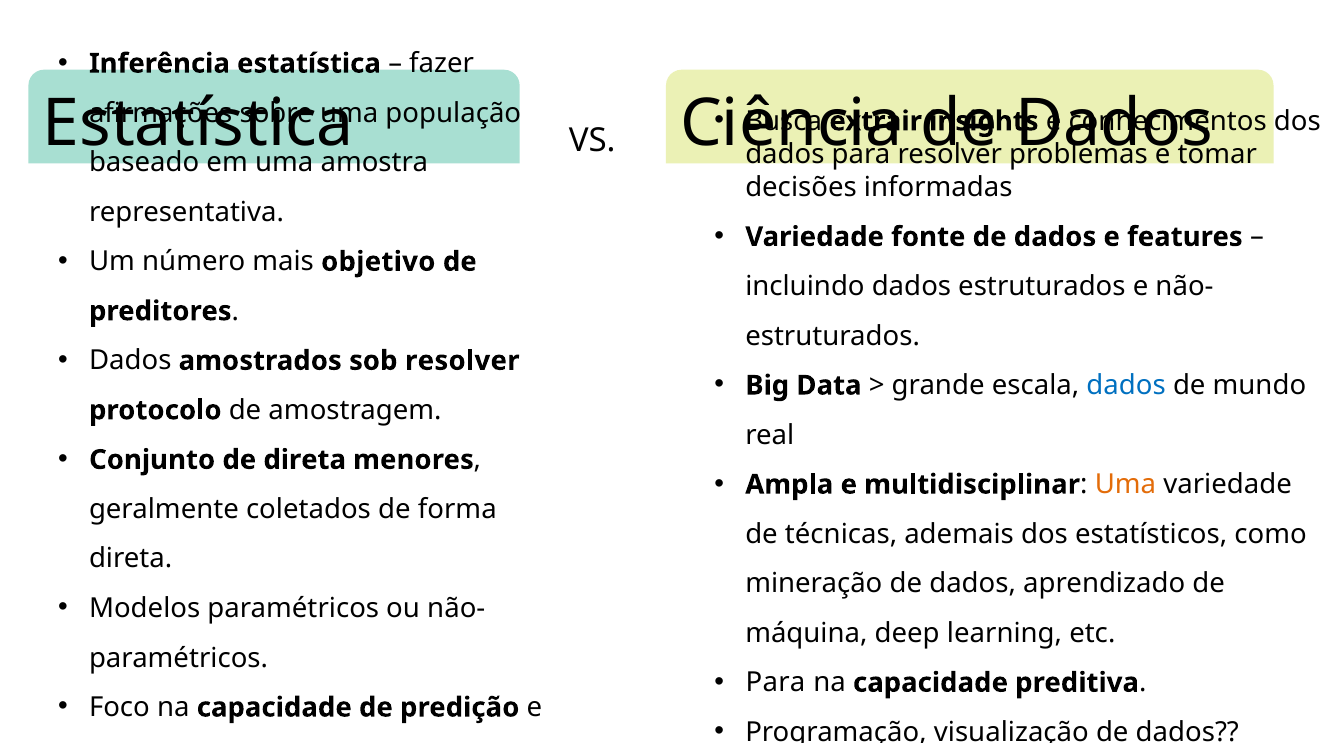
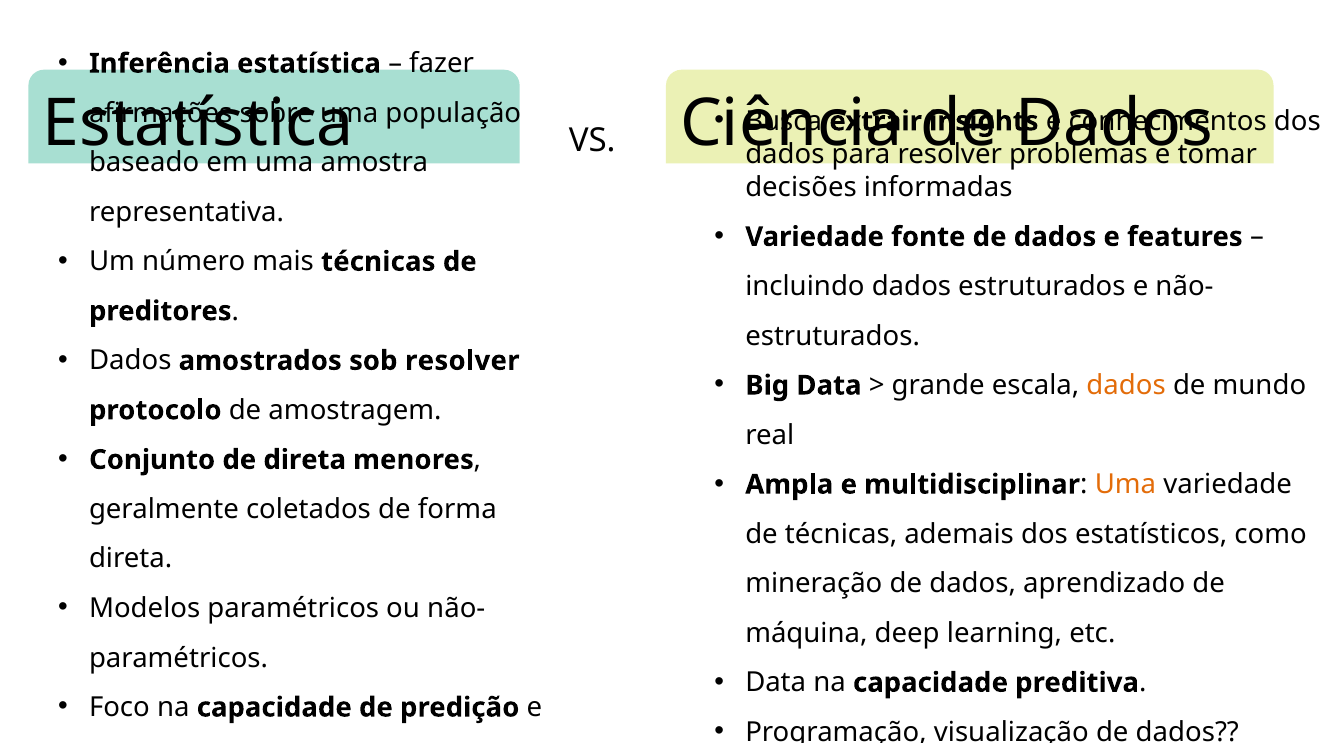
mais objetivo: objetivo -> técnicas (378, 262)
dados colour: blue -> orange (1126, 386)
Para: Para -> Data (776, 683)
